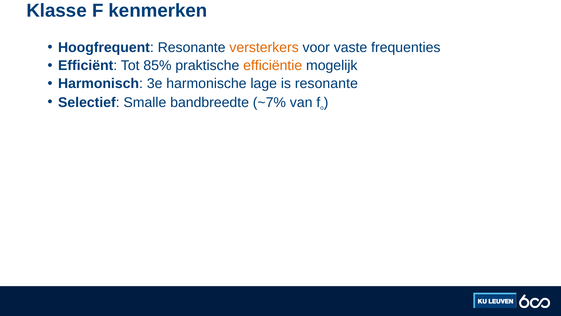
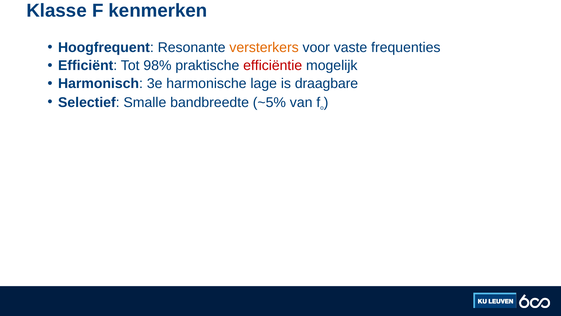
85%: 85% -> 98% (157, 66)
efficiëntie colour: orange -> red (273, 66)
is resonante: resonante -> draagbare (326, 84)
~7%: ~7% -> ~5% (269, 102)
